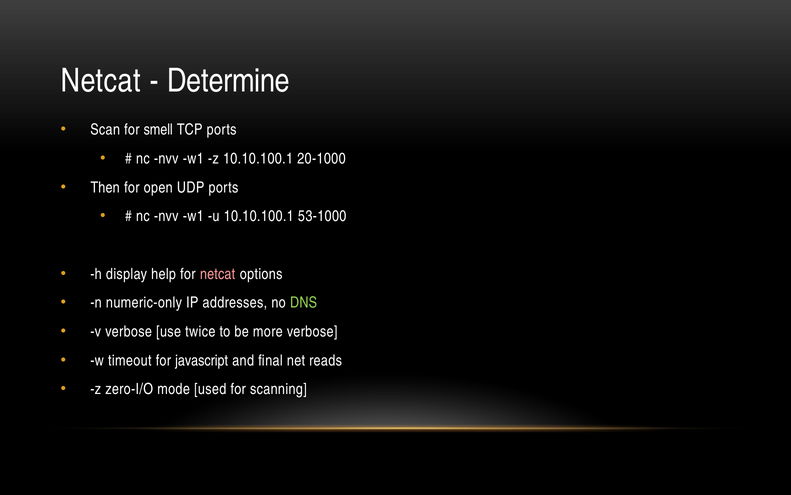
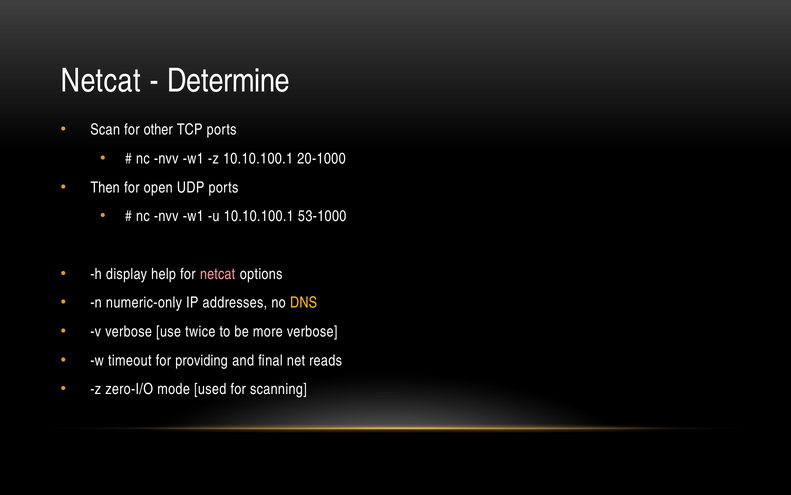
smell: smell -> other (158, 130)
DNS colour: light green -> yellow (304, 302)
javascript: javascript -> providing (202, 360)
